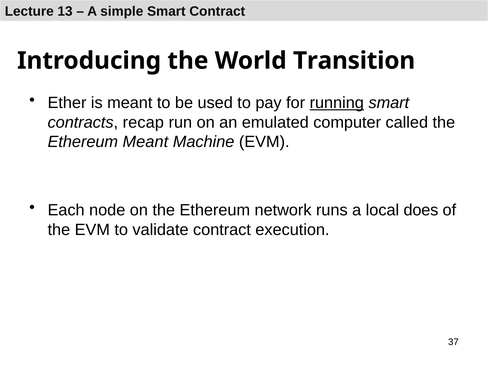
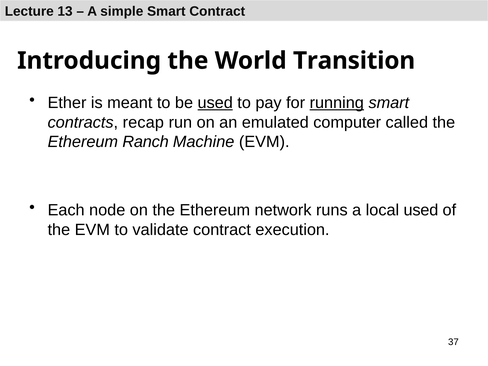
used underline: none -> present (215, 103)
Ethereum Meant: Meant -> Ranch (146, 142)
local does: does -> used (421, 210)
